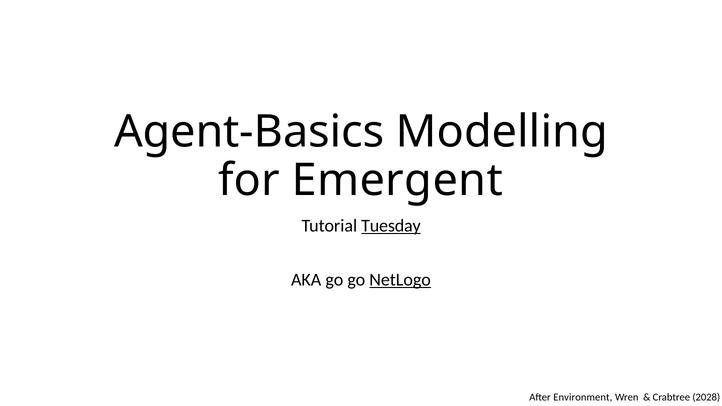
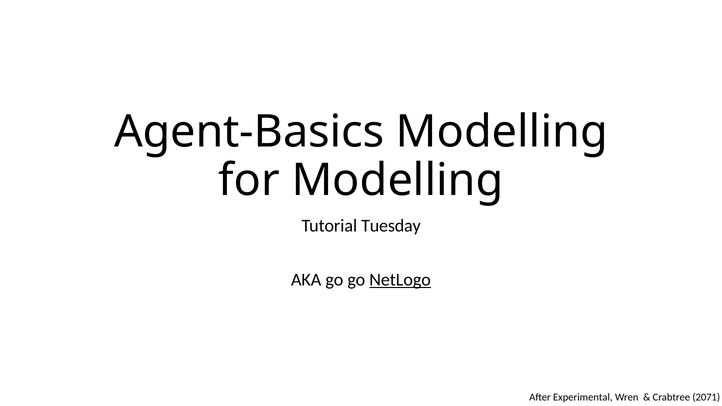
for Emergent: Emergent -> Modelling (398, 180)
Tuesday underline: present -> none (391, 226)
Environment: Environment -> Experimental (583, 398)
2028: 2028 -> 2071 (706, 398)
